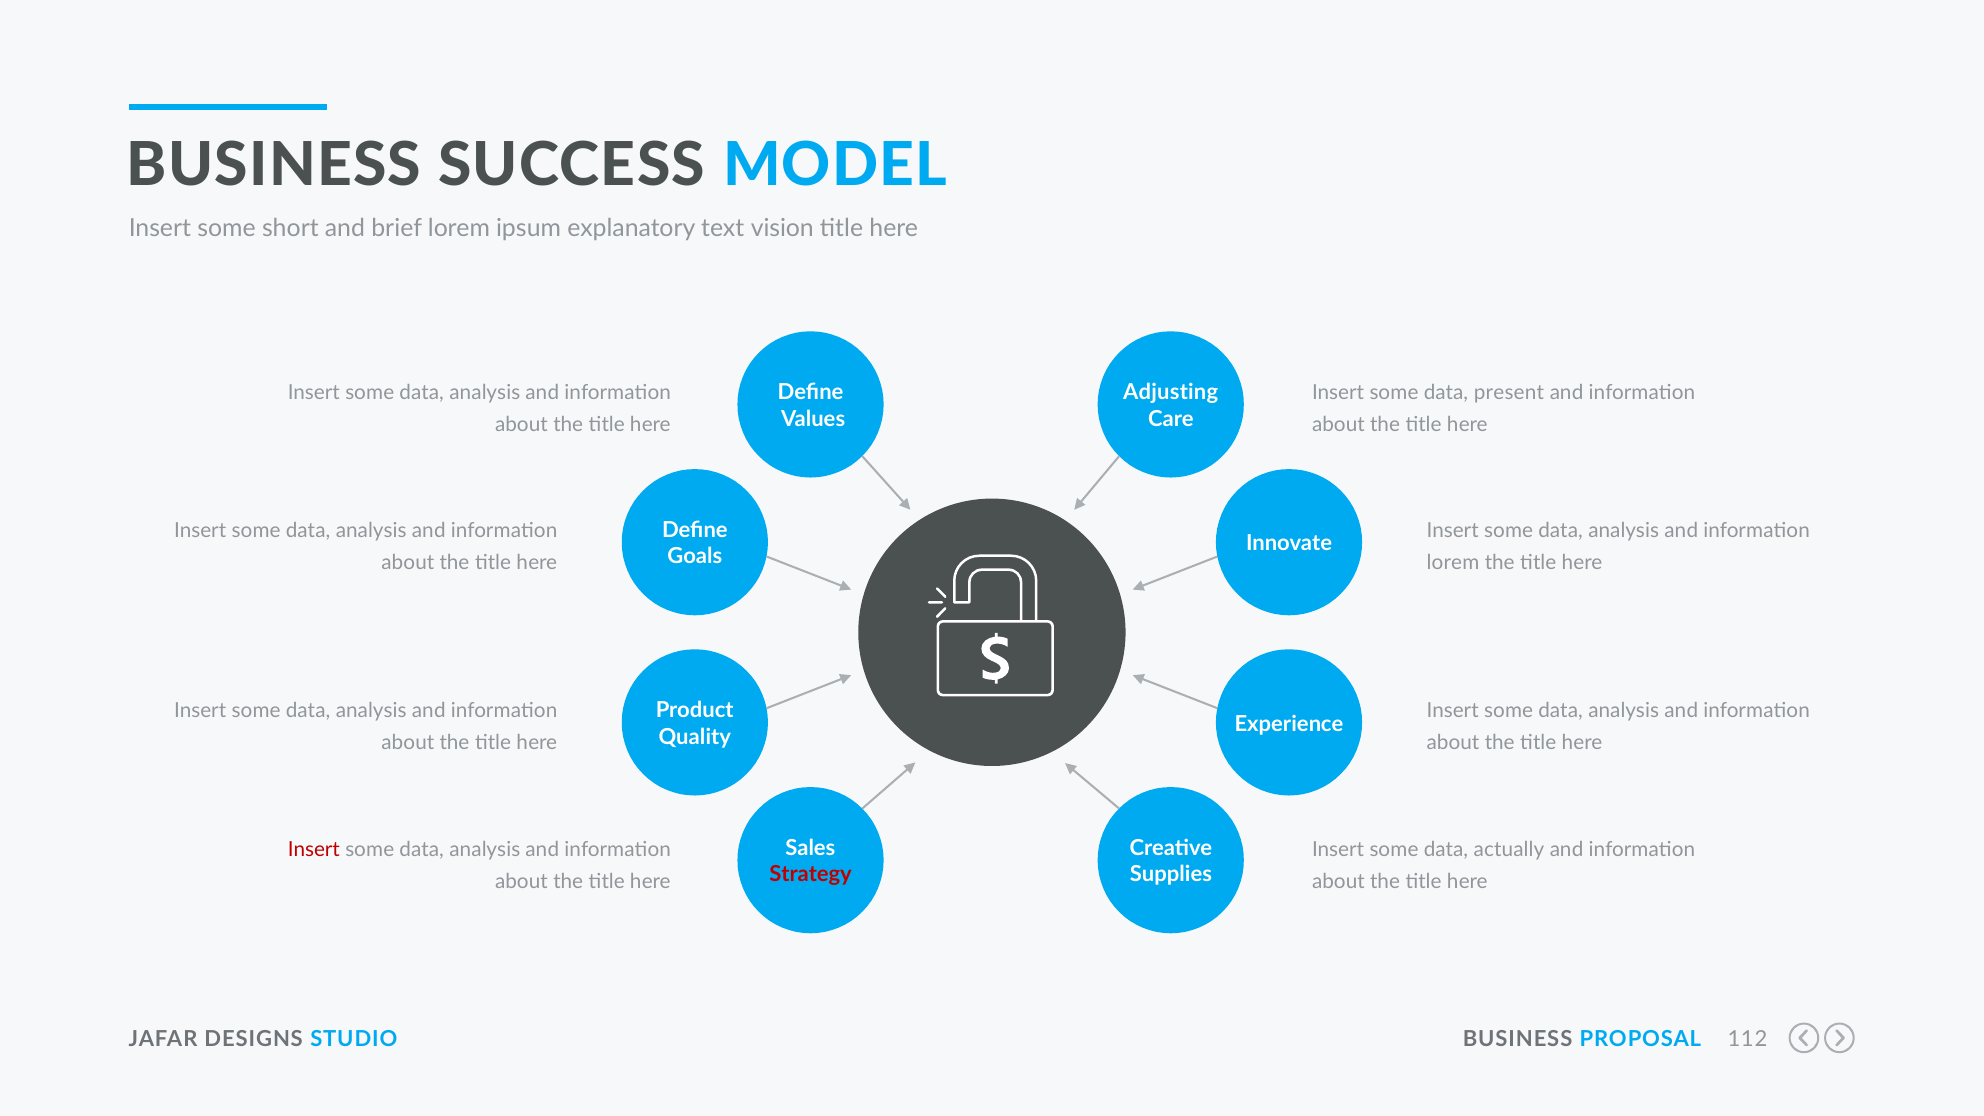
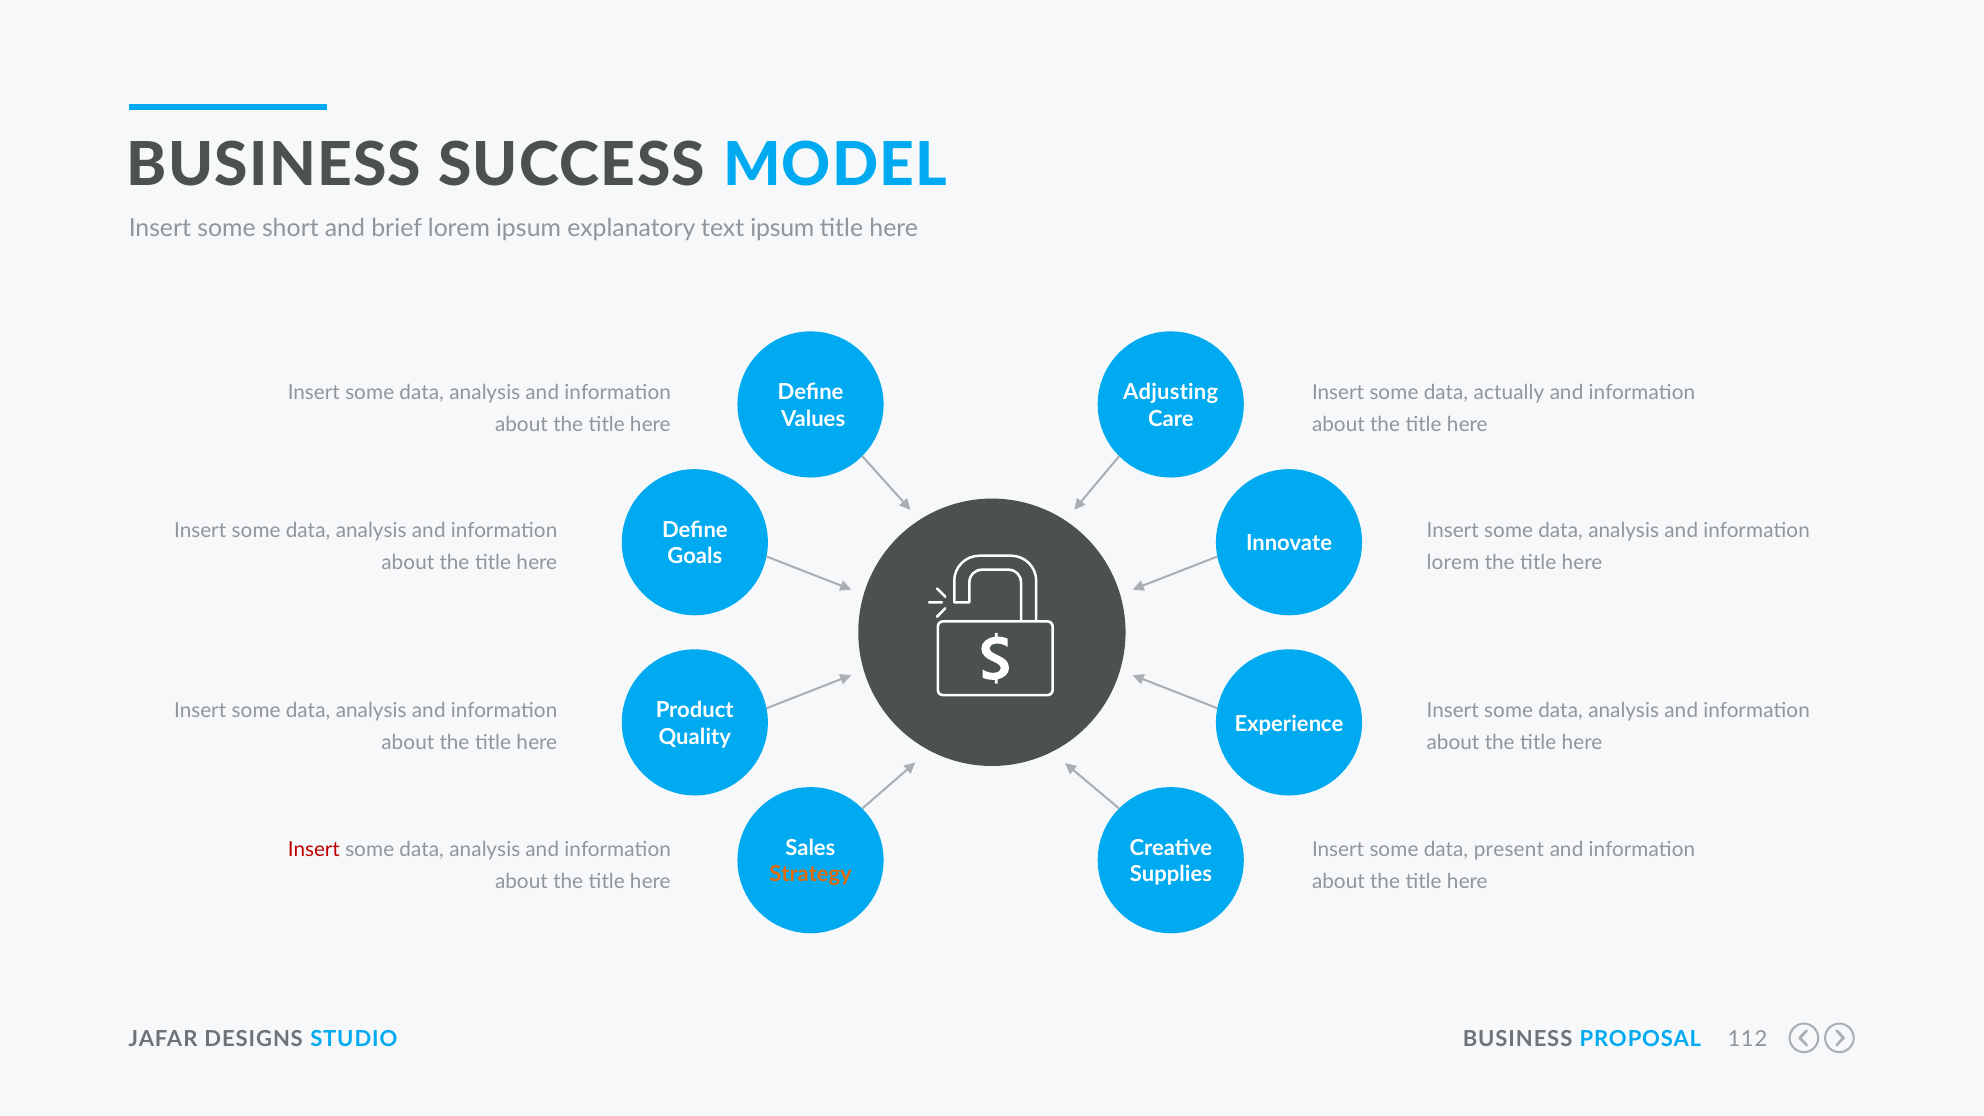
text vision: vision -> ipsum (782, 228)
present: present -> actually (1509, 392)
actually: actually -> present (1509, 849)
Strategy colour: red -> orange (811, 875)
